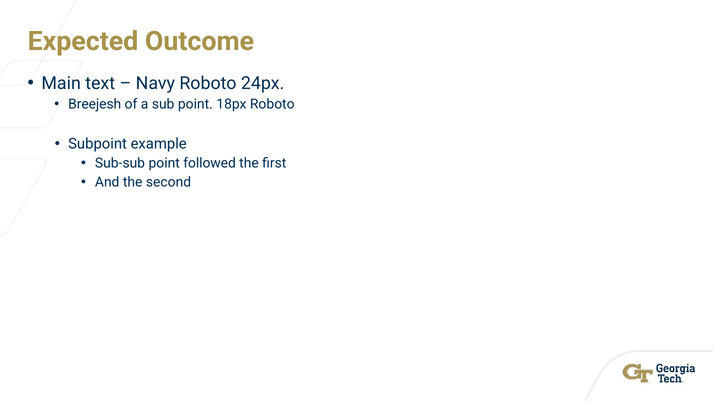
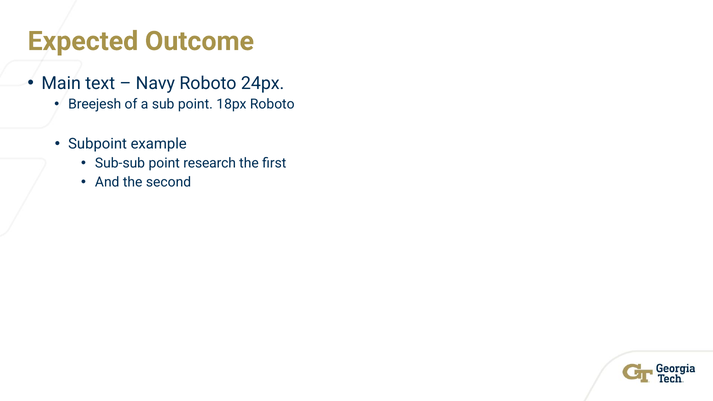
followed: followed -> research (210, 163)
